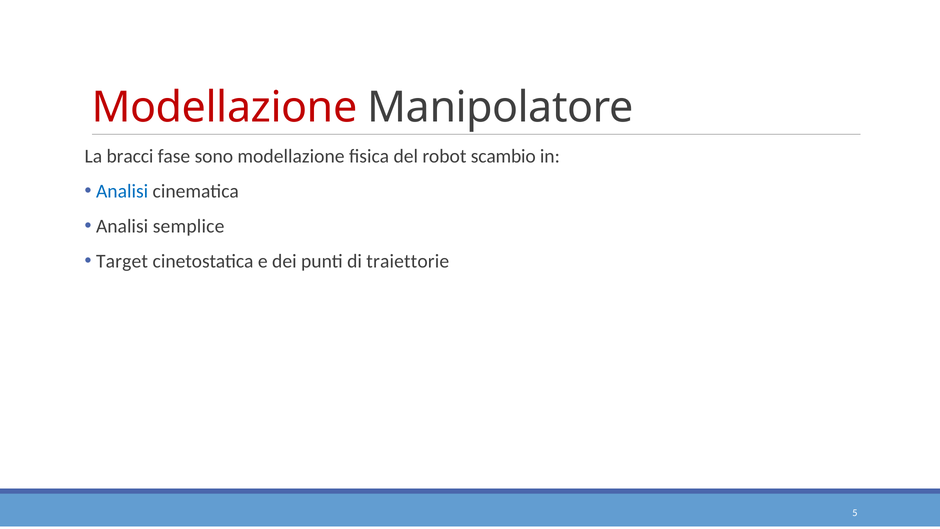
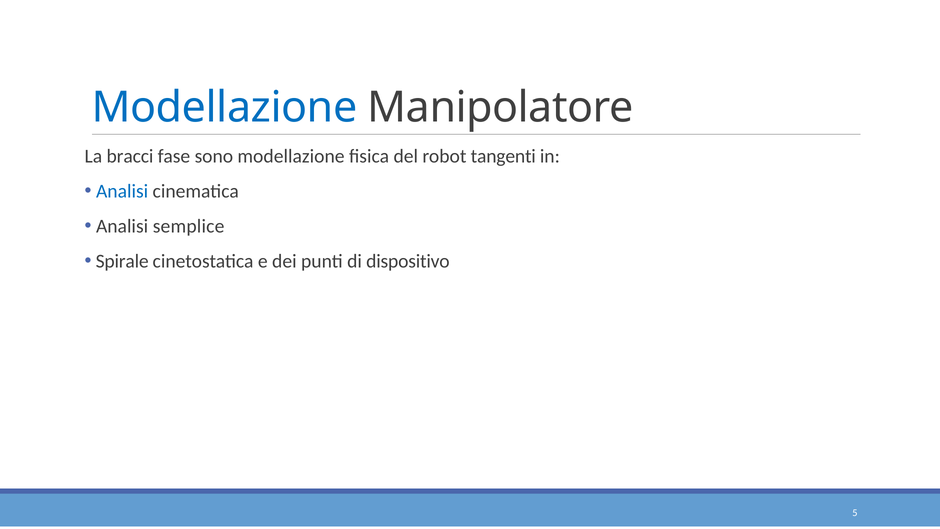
Modellazione colour: red -> blue (225, 107)
scambio: scambio -> tangenti (503, 156)
Target: Target -> Spirale (122, 261)
traiettorie: traiettorie -> dispositivo (408, 261)
